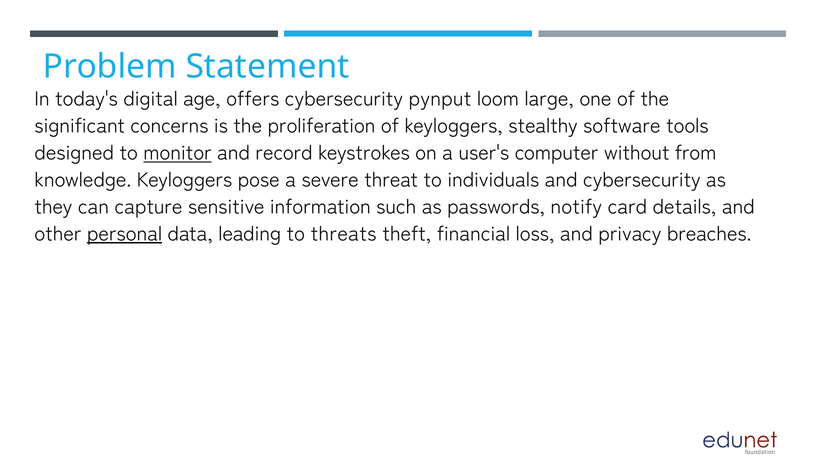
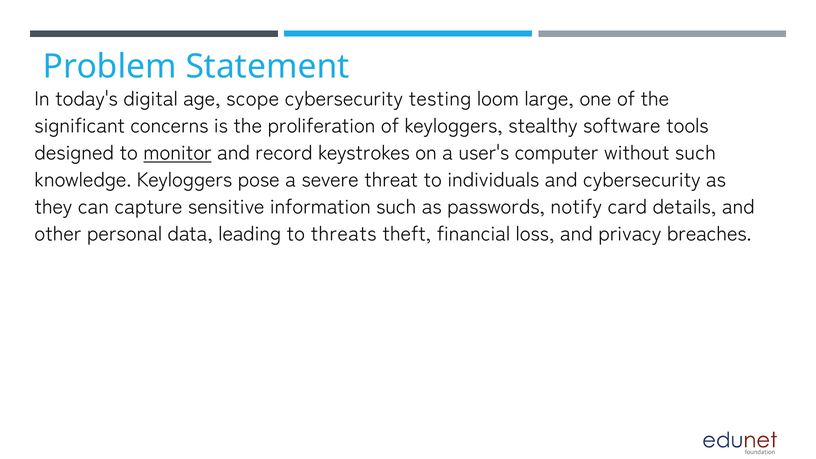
offers: offers -> scope (253, 99)
pynput: pynput -> testing (440, 99)
without from: from -> such (695, 153)
personal underline: present -> none (125, 234)
